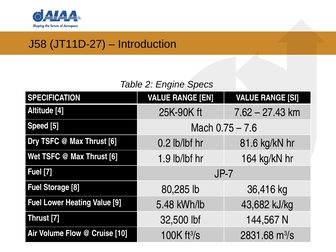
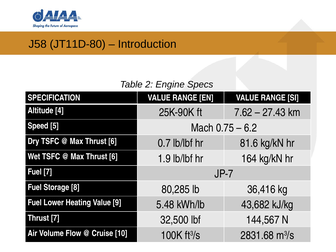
JT11D-27: JT11D-27 -> JT11D-80 (78, 44)
7.6: 7.6 -> 6.2 (251, 128)
0.2: 0.2 -> 0.7 (164, 143)
